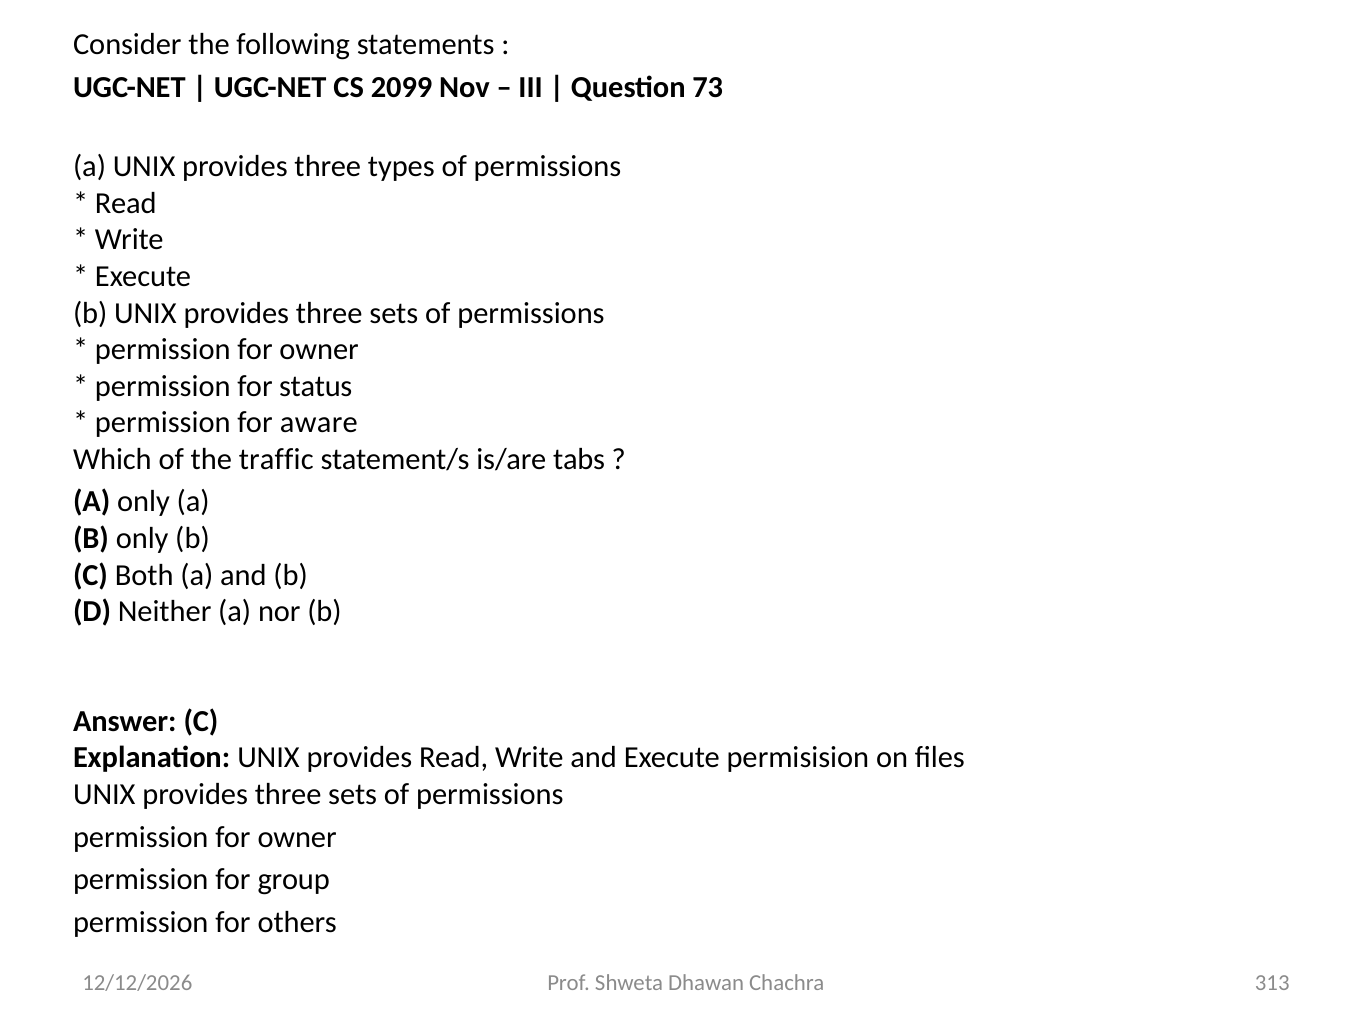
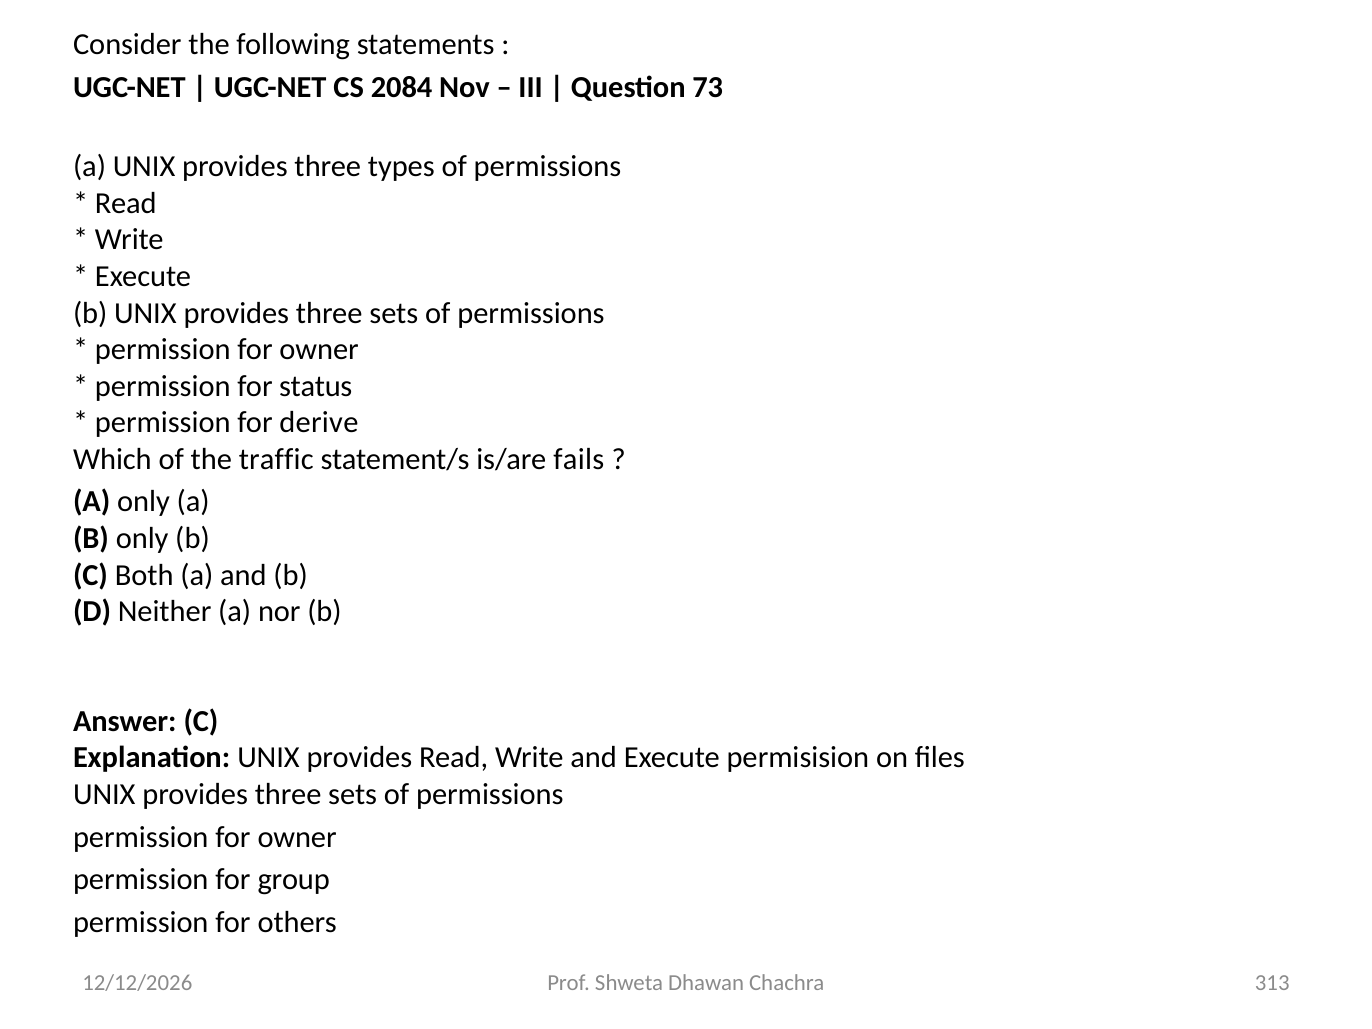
2099: 2099 -> 2084 (402, 87)
aware: aware -> derive (319, 423)
tabs: tabs -> fails (579, 459)
